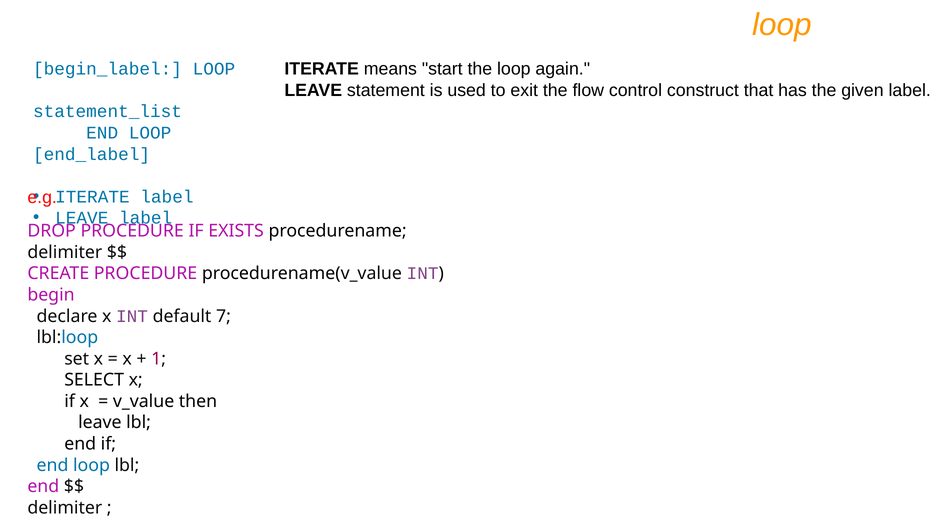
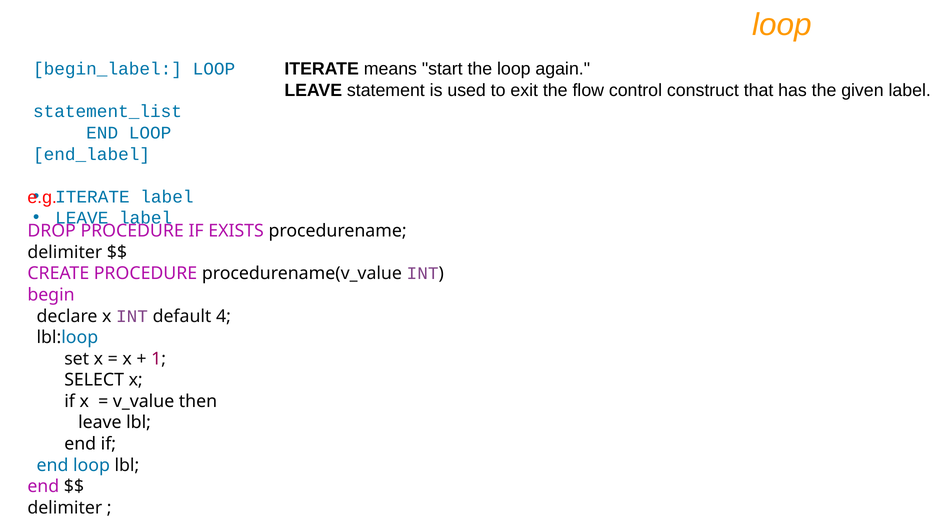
7: 7 -> 4 (223, 316)
